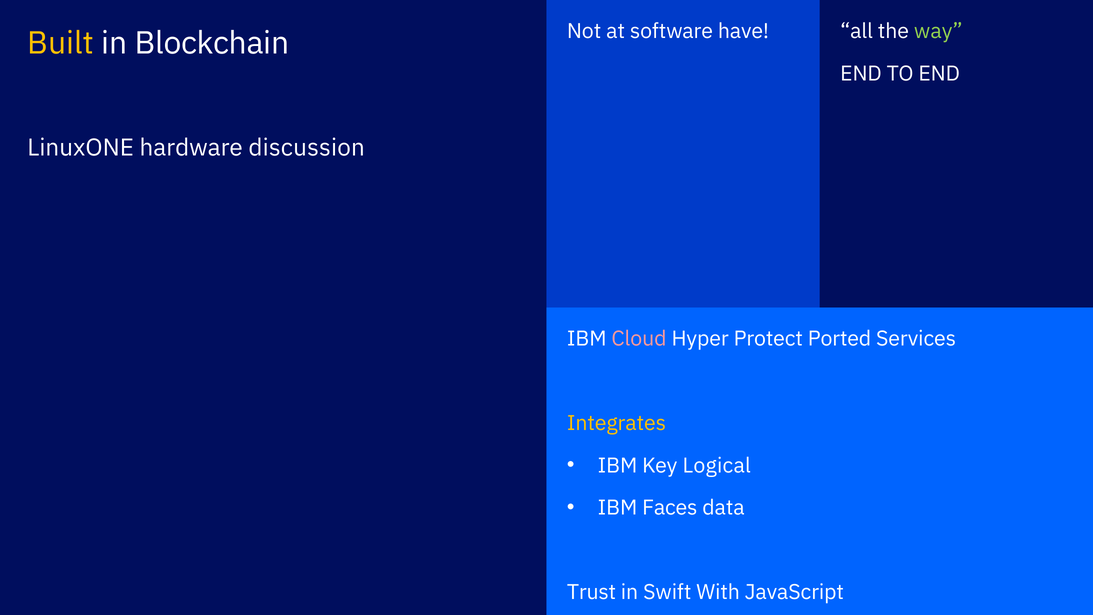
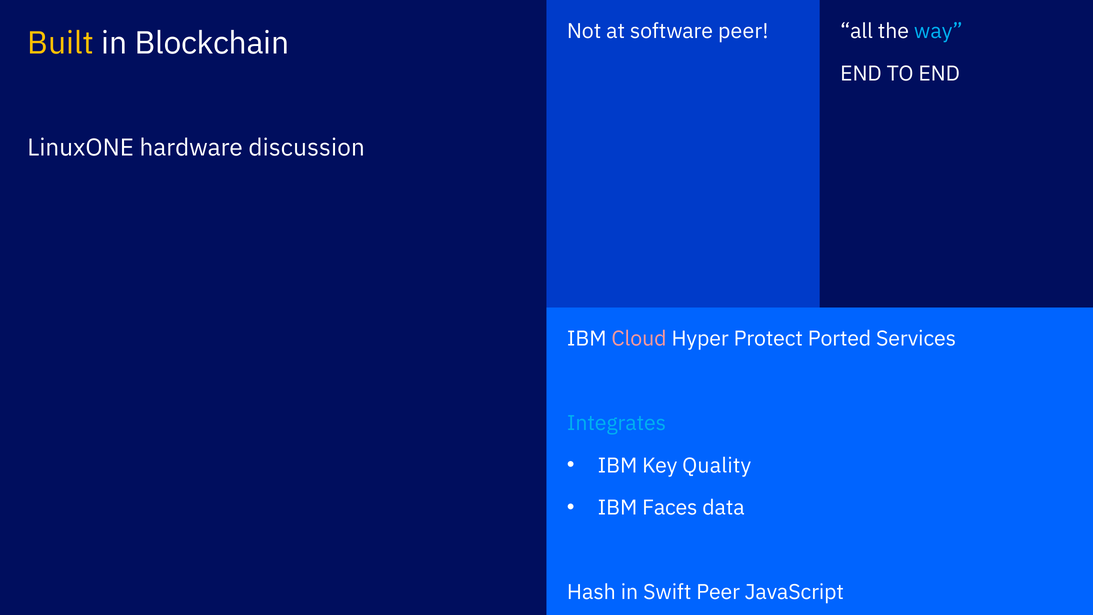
software have: have -> peer (743, 31)
way colour: light green -> light blue (938, 31)
Integrates colour: yellow -> light blue (617, 423)
Logical: Logical -> Quality (717, 465)
Trust: Trust -> Hash (591, 592)
Swift With: With -> Peer (718, 592)
